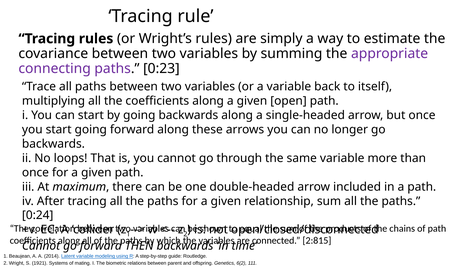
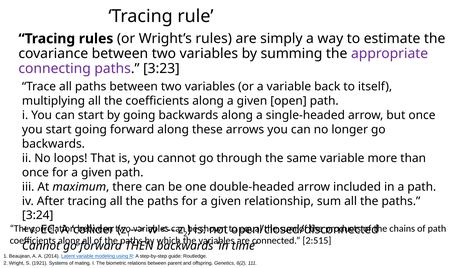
0:23: 0:23 -> 3:23 (161, 69)
0:24: 0:24 -> 3:24 (38, 215)
2:815: 2:815 -> 2:515 (317, 240)
